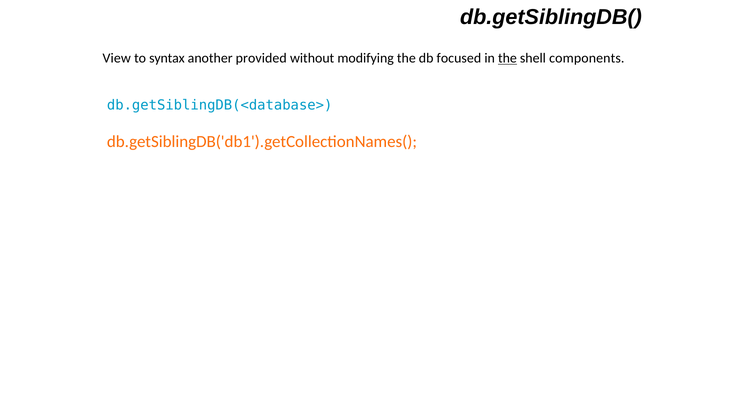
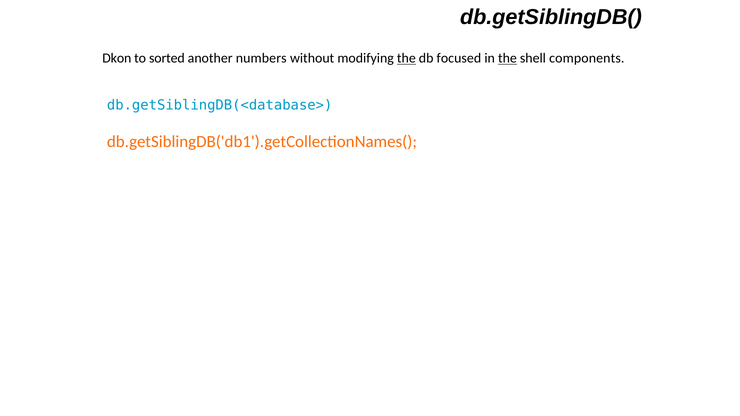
View: View -> Dkon (117, 58)
syntax: syntax -> sorted (167, 58)
provided: provided -> numbers (261, 58)
the underline: none -> present (406, 58)
